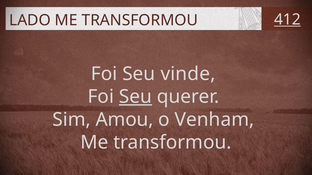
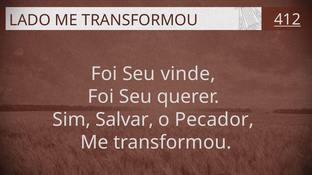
Seu underline: present -> none (135, 97)
Amou: Amou -> Salvar (125, 120)
Venham: Venham -> Pecador (214, 120)
